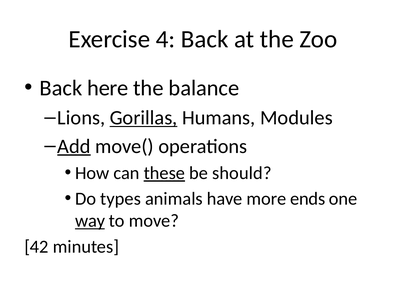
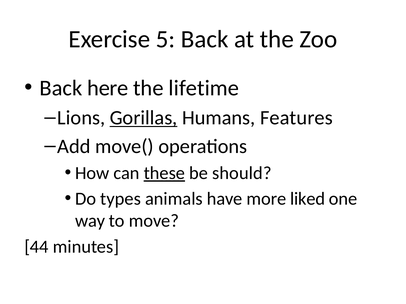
4: 4 -> 5 (166, 39)
balance: balance -> lifetime (204, 88)
Modules: Modules -> Features (296, 118)
Add underline: present -> none (74, 147)
ends: ends -> liked (308, 199)
way underline: present -> none (90, 221)
42: 42 -> 44 (36, 247)
